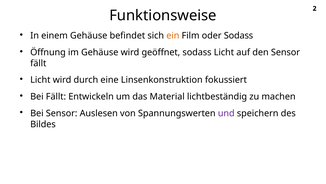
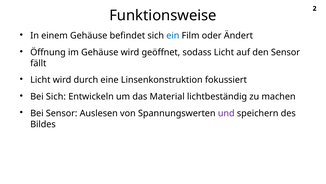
ein colour: orange -> blue (173, 36)
oder Sodass: Sodass -> Ändert (238, 36)
Bei Fällt: Fällt -> Sich (56, 96)
